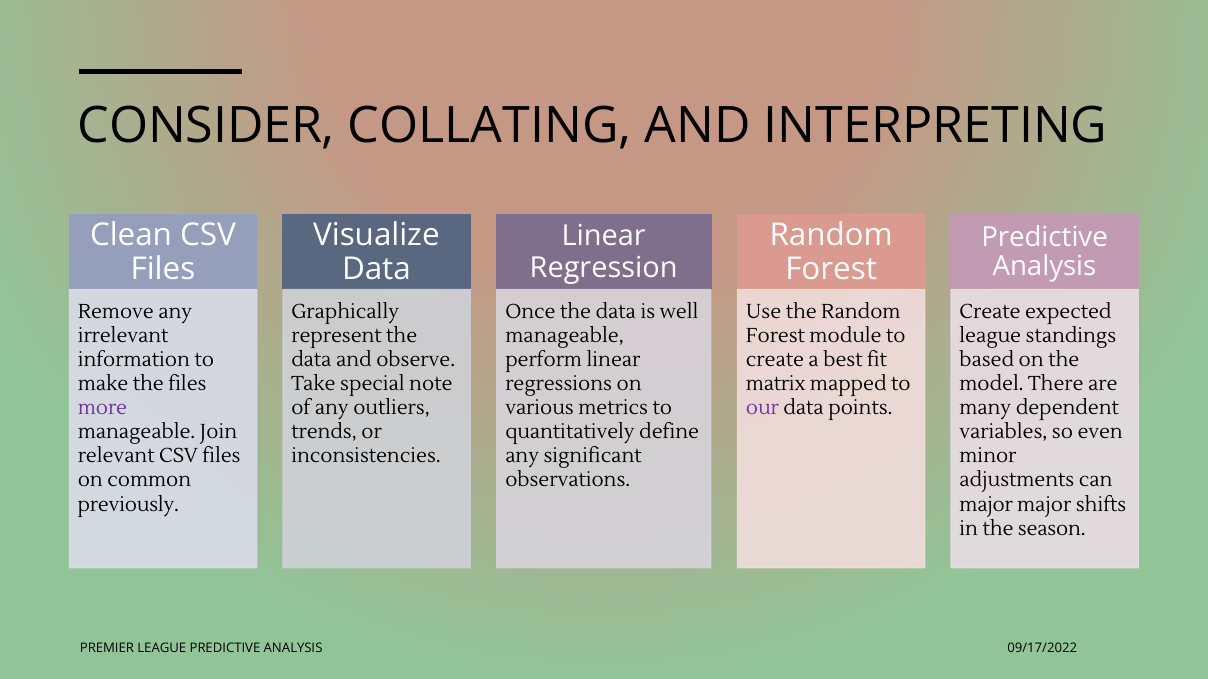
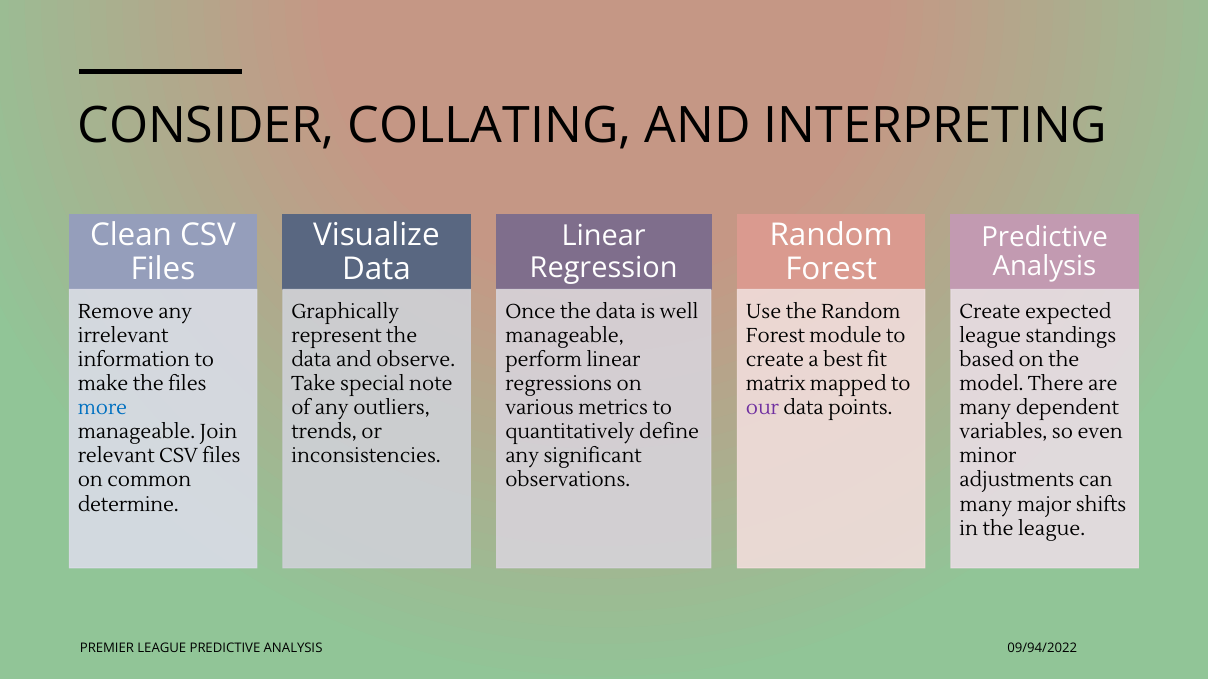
more colour: purple -> blue (102, 408)
previously: previously -> determine (128, 505)
major: major -> many (986, 505)
the season: season -> league (1052, 529)
09/17/2022: 09/17/2022 -> 09/94/2022 (1042, 649)
